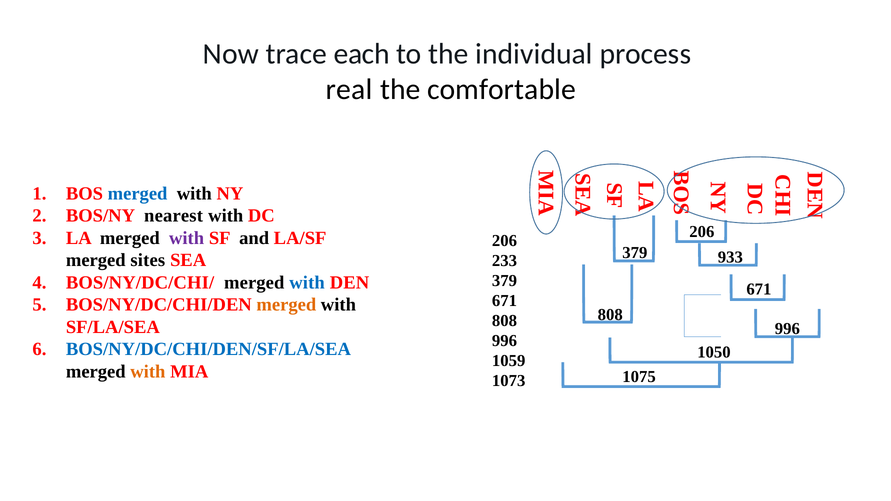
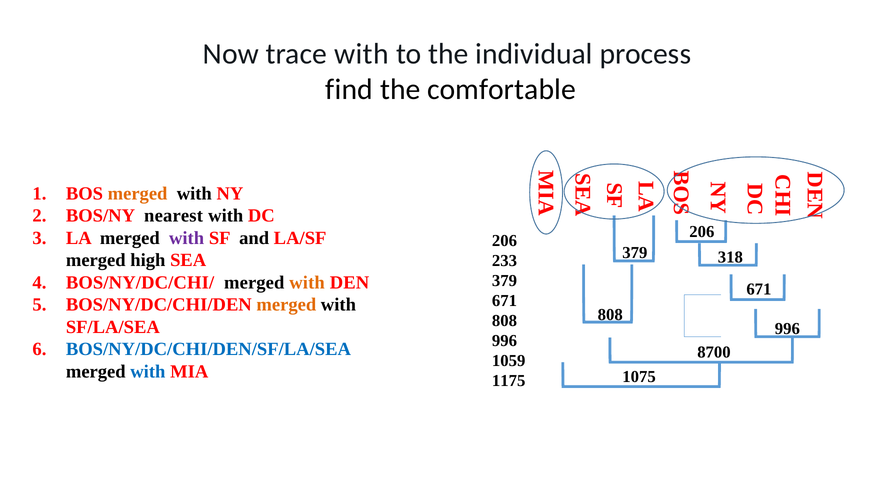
trace each: each -> with (361, 54)
real: real -> find (349, 90)
merged colour: blue -> orange (138, 193)
933: 933 -> 318 (730, 257)
sites: sites -> high (148, 260)
with colour: blue -> orange (307, 283)
1050: 1050 -> 8700 (714, 352)
with colour: orange -> blue (148, 372)
1073: 1073 -> 1175 (509, 381)
